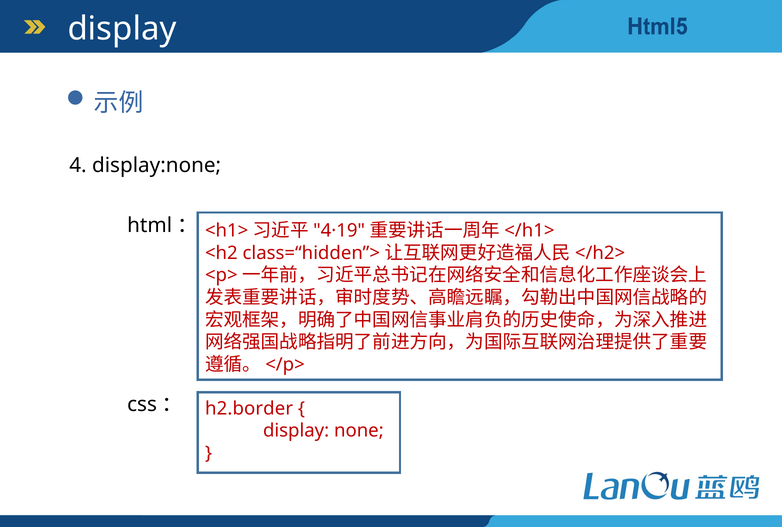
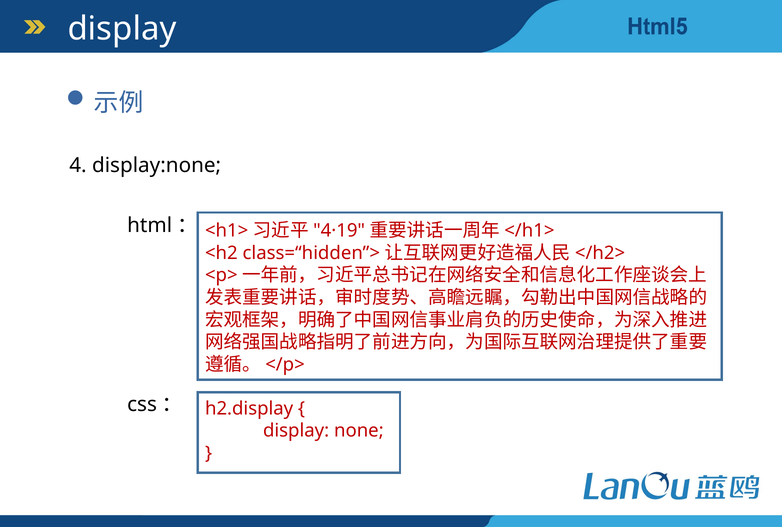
h2.border: h2.border -> h2.display (249, 409)
